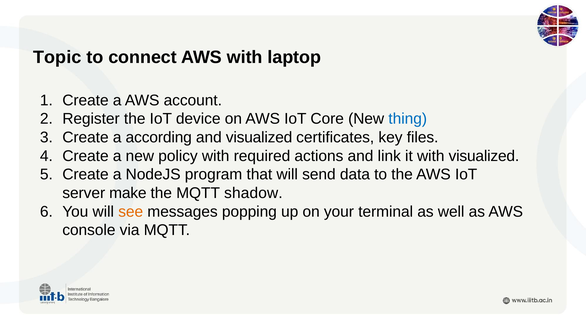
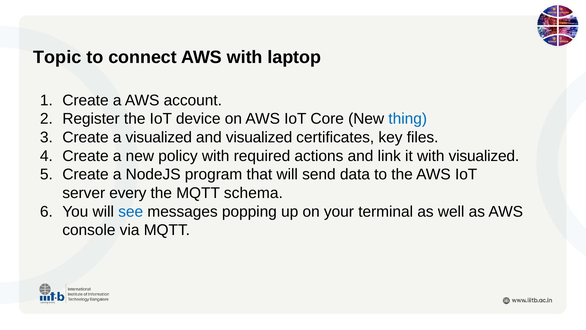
a according: according -> visualized (159, 137)
make: make -> every (128, 193)
shadow: shadow -> schema (253, 193)
see colour: orange -> blue (131, 211)
